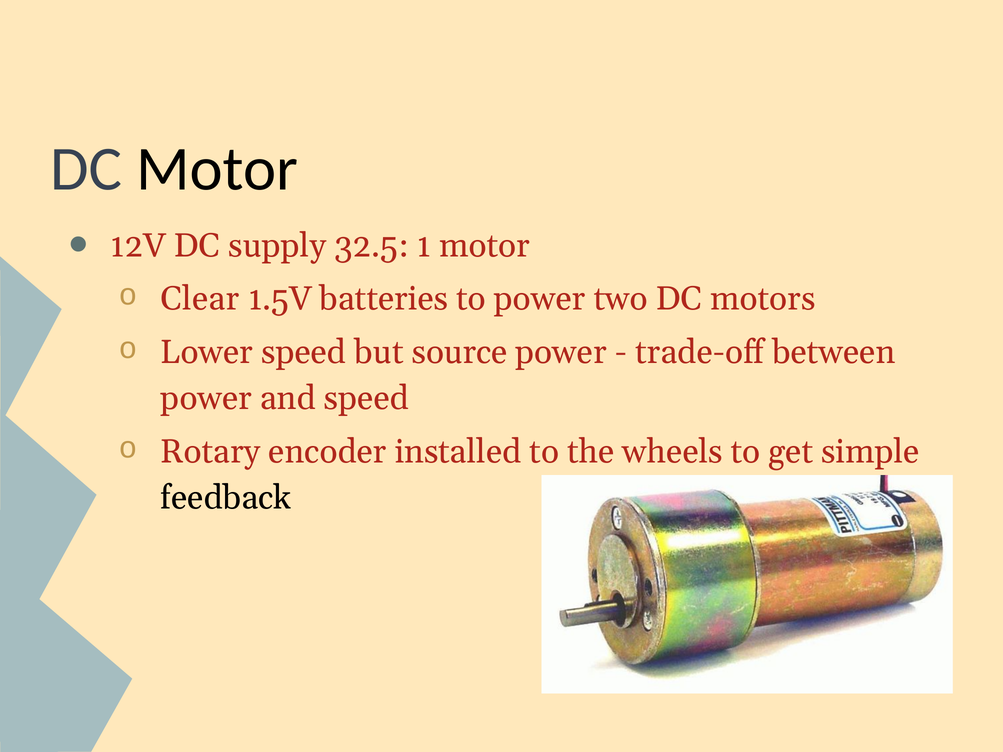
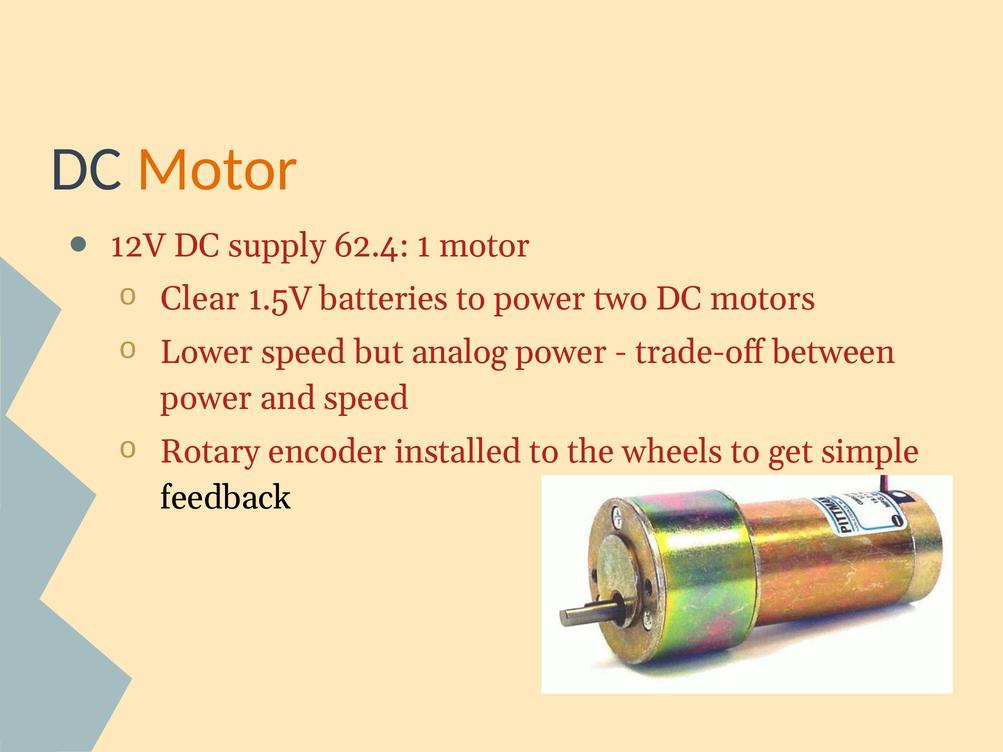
Motor colour: black -> orange (217, 169)
32.5: 32.5 -> 62.4 (372, 246)
source: source -> analog (460, 352)
